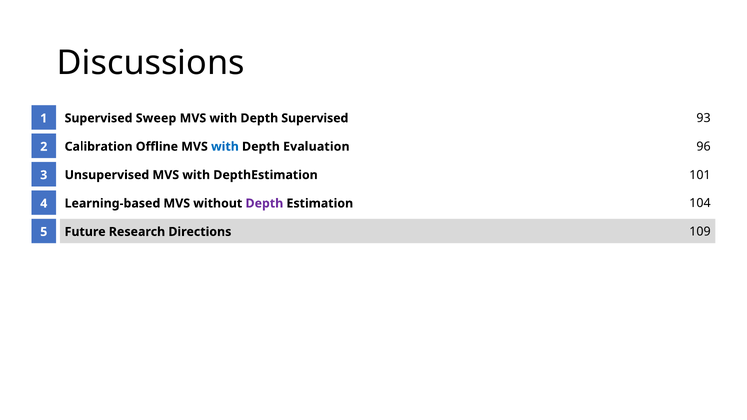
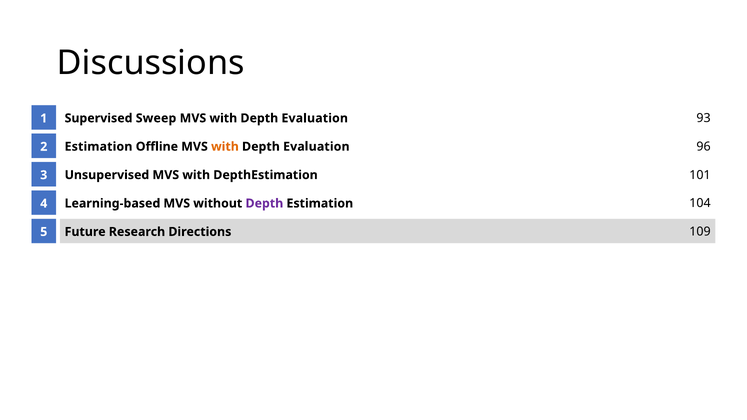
Supervised: Supervised -> Evaluation (315, 118)
Calibration: Calibration -> Estimation (98, 147)
with colour: blue -> orange (225, 147)
